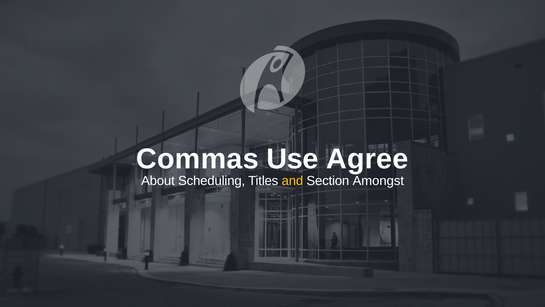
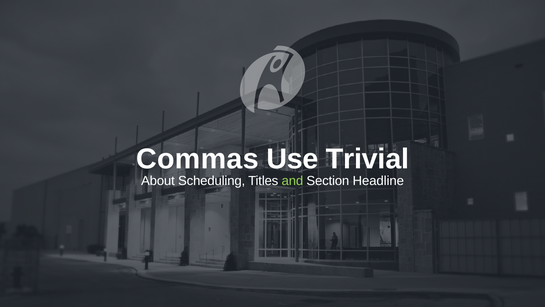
Agree: Agree -> Trivial (367, 159)
and colour: yellow -> light green (292, 181)
Amongst: Amongst -> Headline (378, 181)
